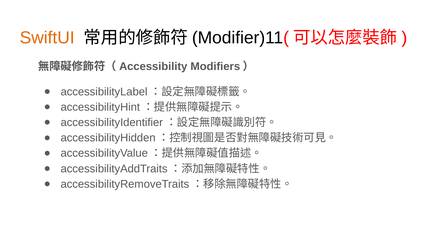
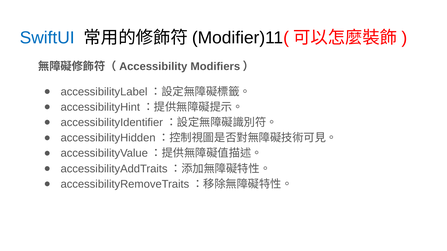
SwiftUI colour: orange -> blue (47, 38)
